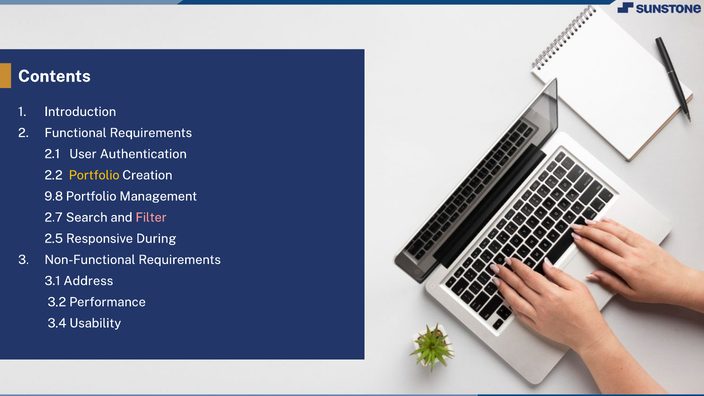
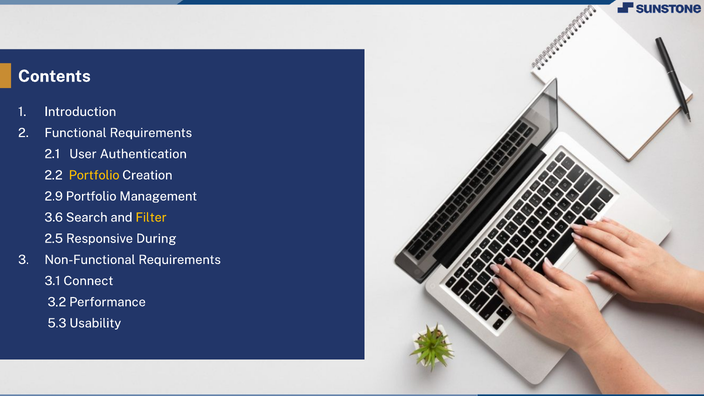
9.8: 9.8 -> 2.9 (54, 196)
2.7: 2.7 -> 3.6 (54, 217)
Filter colour: pink -> yellow (151, 217)
Address: Address -> Connect (88, 281)
3.4: 3.4 -> 5.3 (57, 323)
